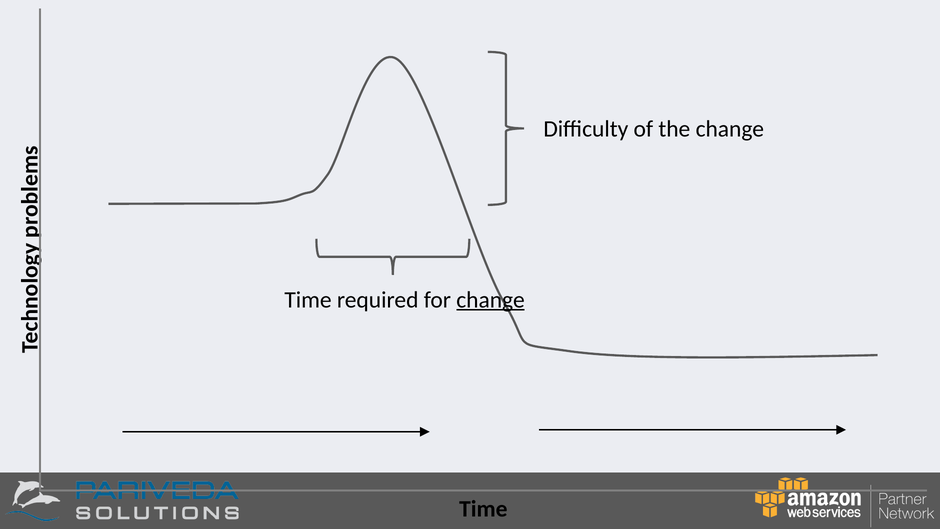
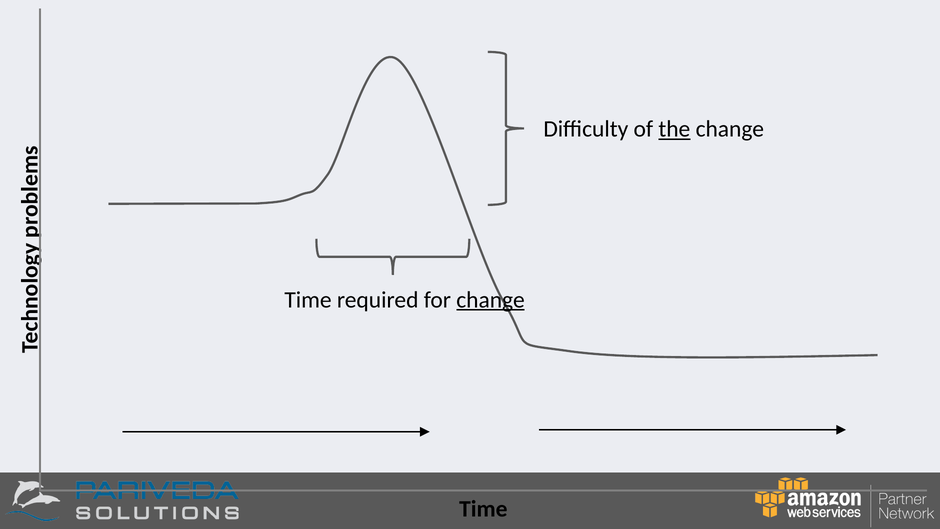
the underline: none -> present (674, 129)
